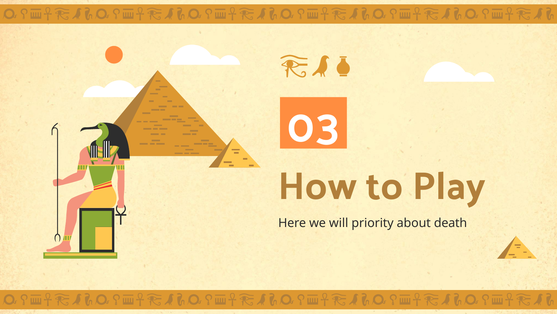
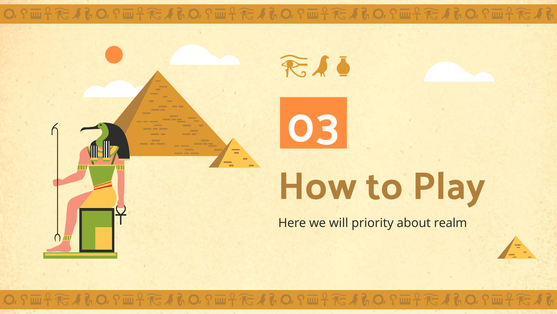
death: death -> realm (451, 223)
